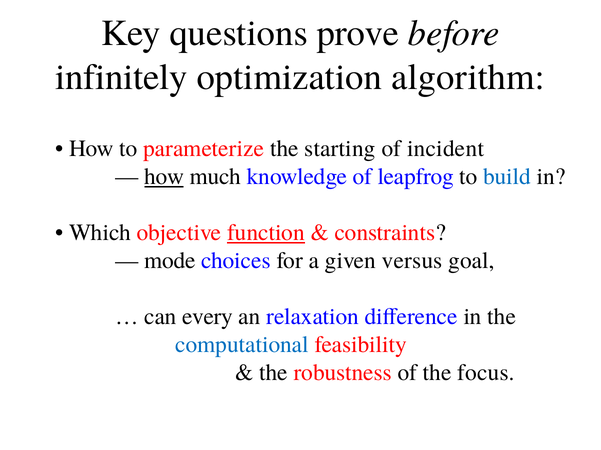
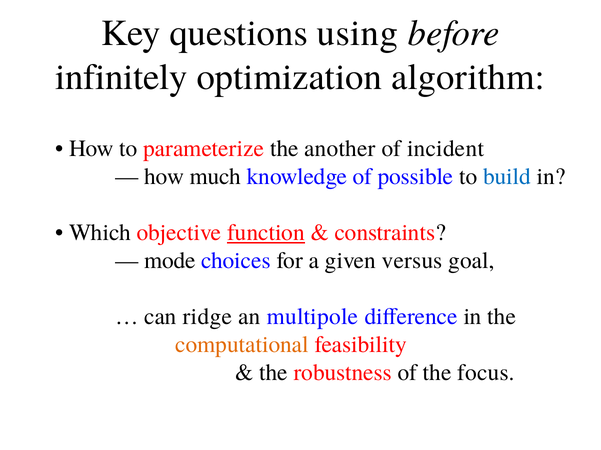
prove: prove -> using (357, 33)
starting: starting -> another (340, 149)
how underline: present -> none (164, 177)
leapfrog: leapfrog -> possible (416, 177)
every: every -> ridge (207, 317)
relaxation: relaxation -> multipole (312, 317)
computational colour: blue -> orange (242, 345)
